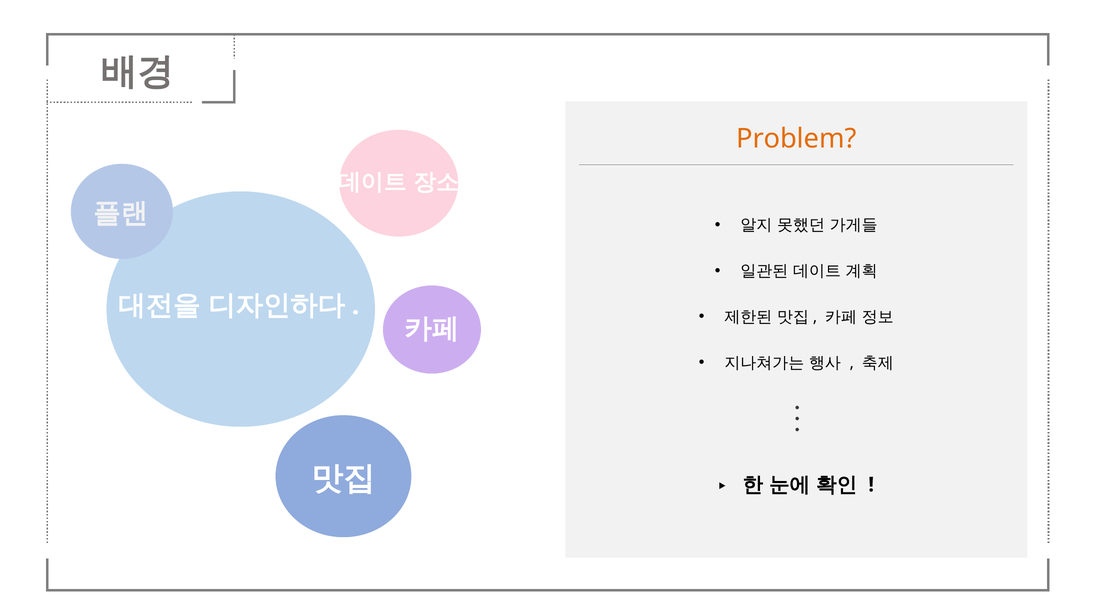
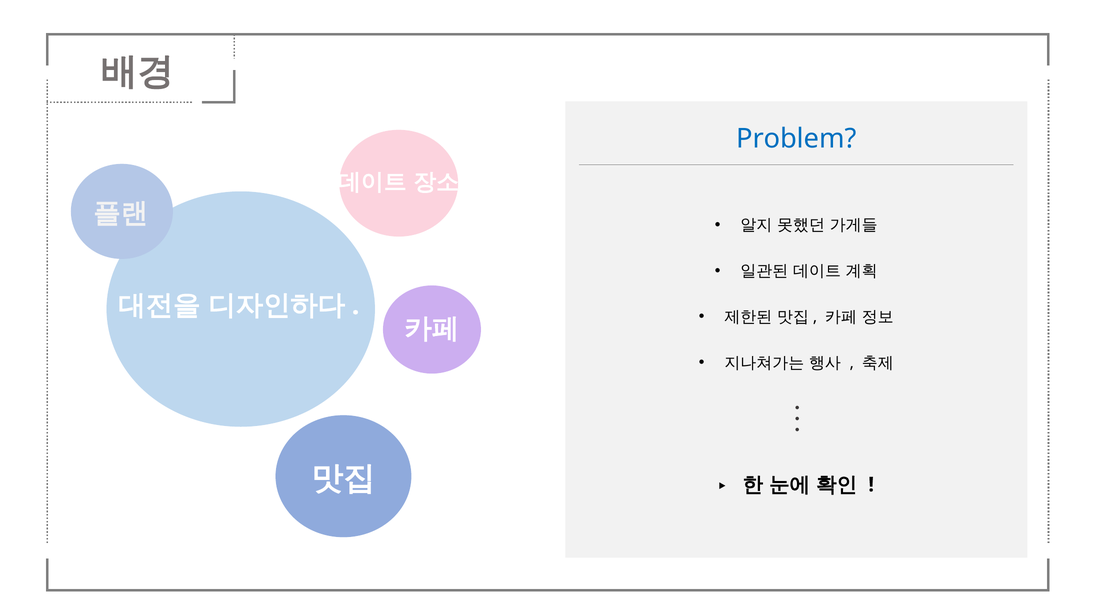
Problem colour: orange -> blue (796, 139)
